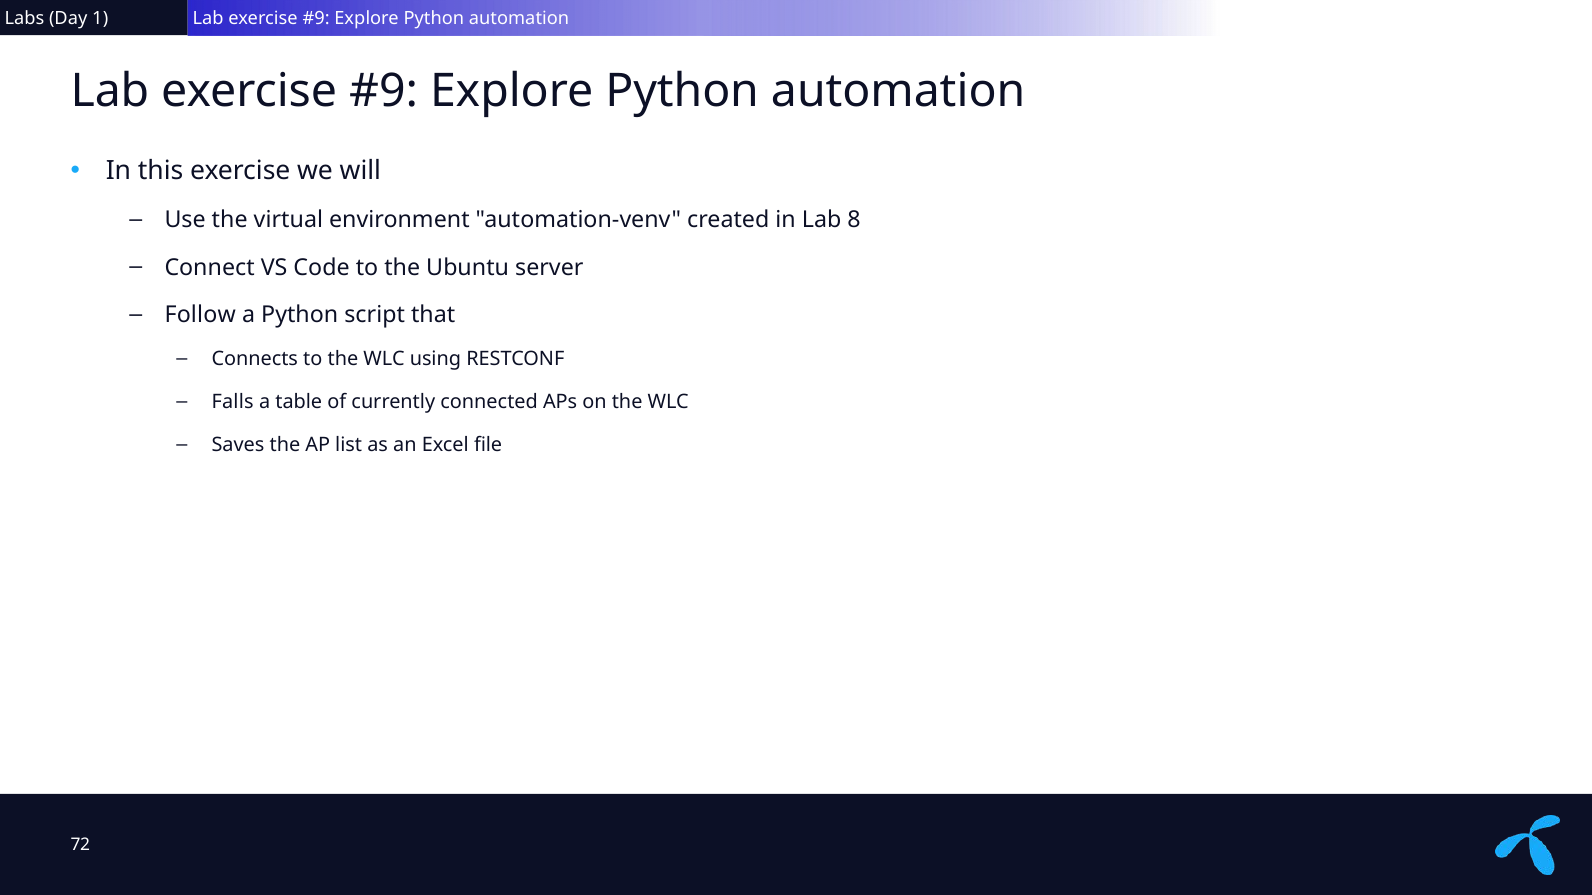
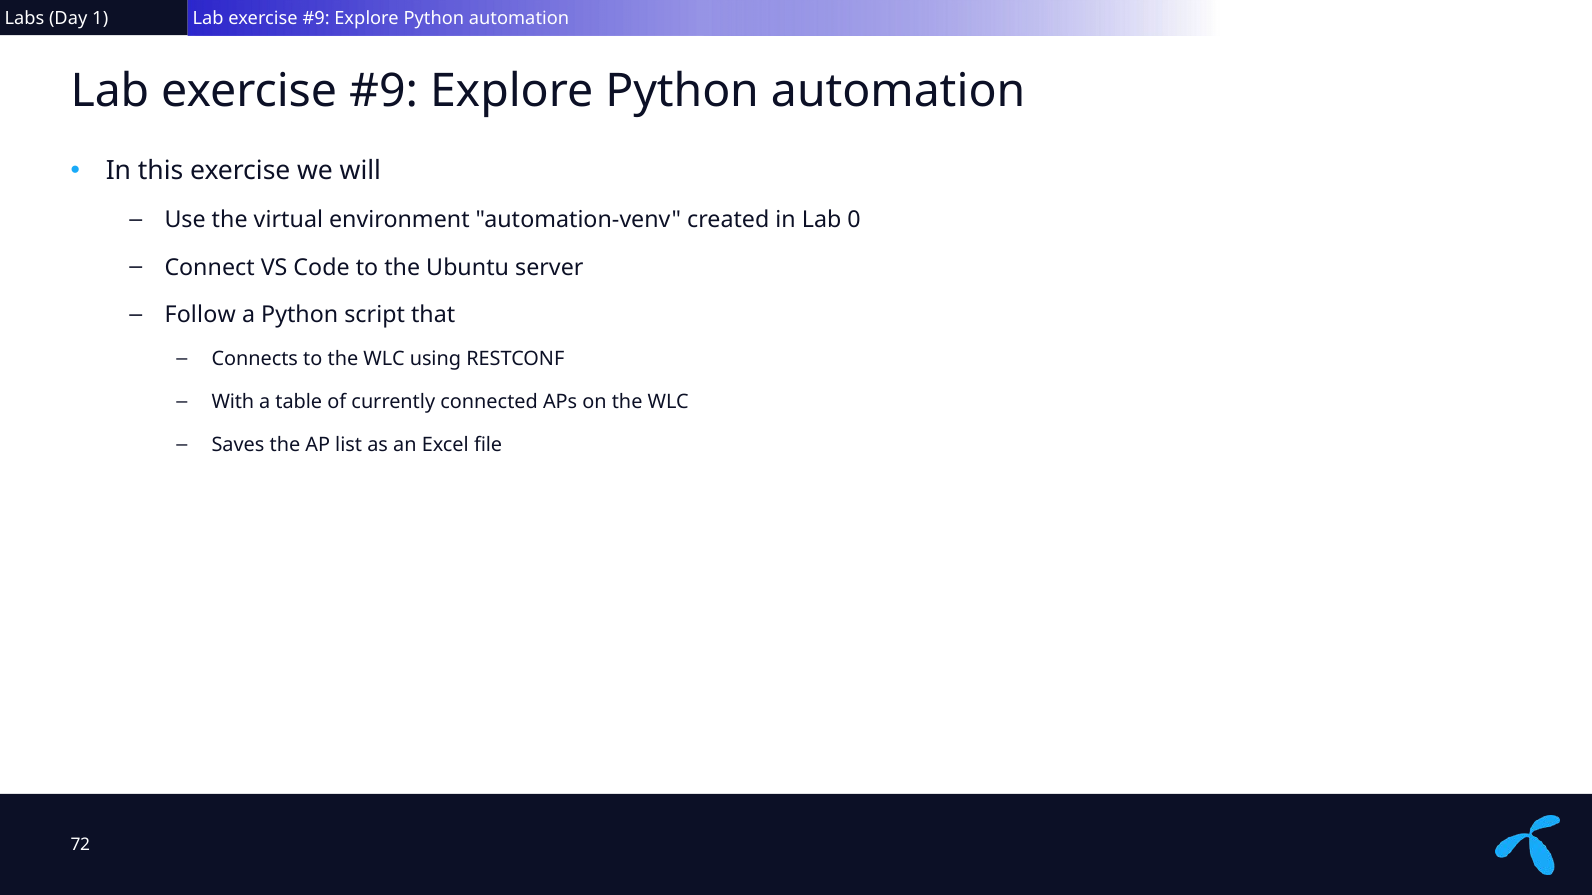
8: 8 -> 0 (854, 220)
Falls: Falls -> With (233, 402)
